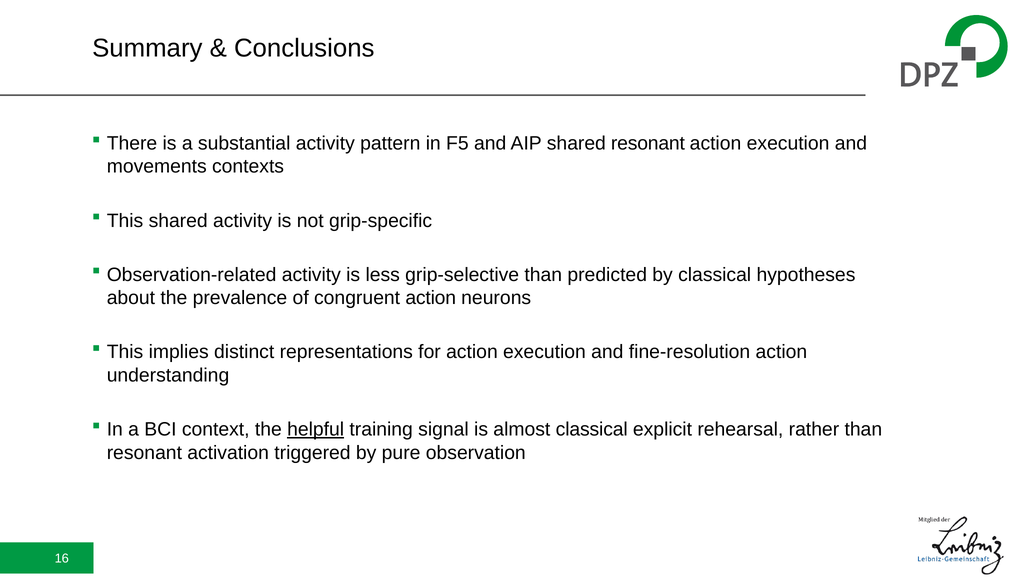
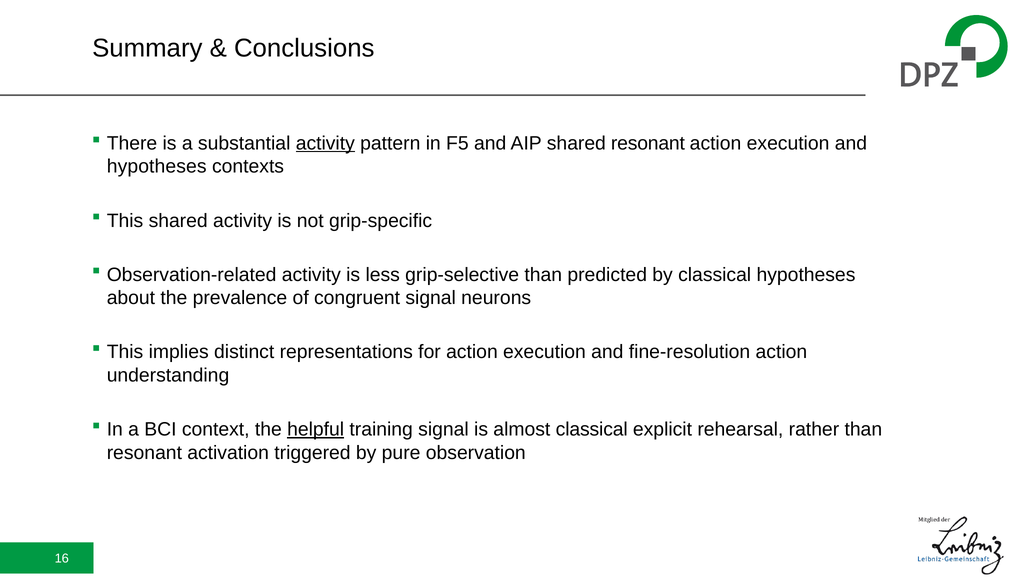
activity underline: none -> present (325, 143)
movements: movements -> hypotheses (157, 167)
congruent action: action -> signal (431, 298)
